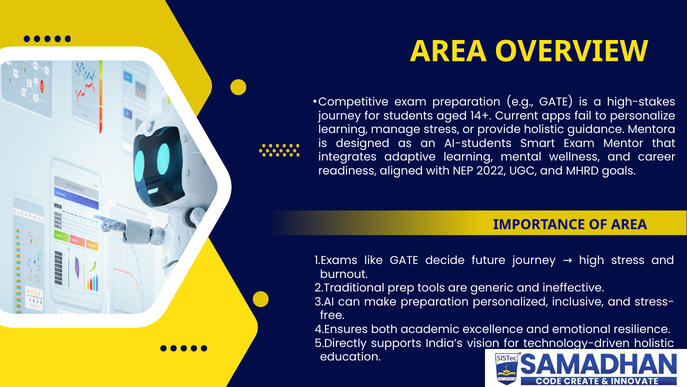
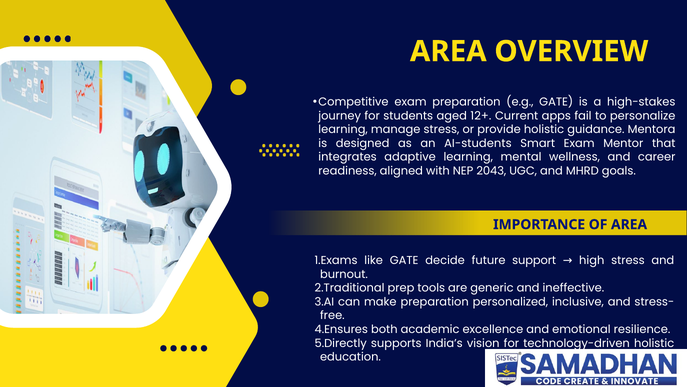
14+: 14+ -> 12+ (481, 116)
2022: 2022 -> 2043 (491, 171)
future journey: journey -> support (534, 260)
